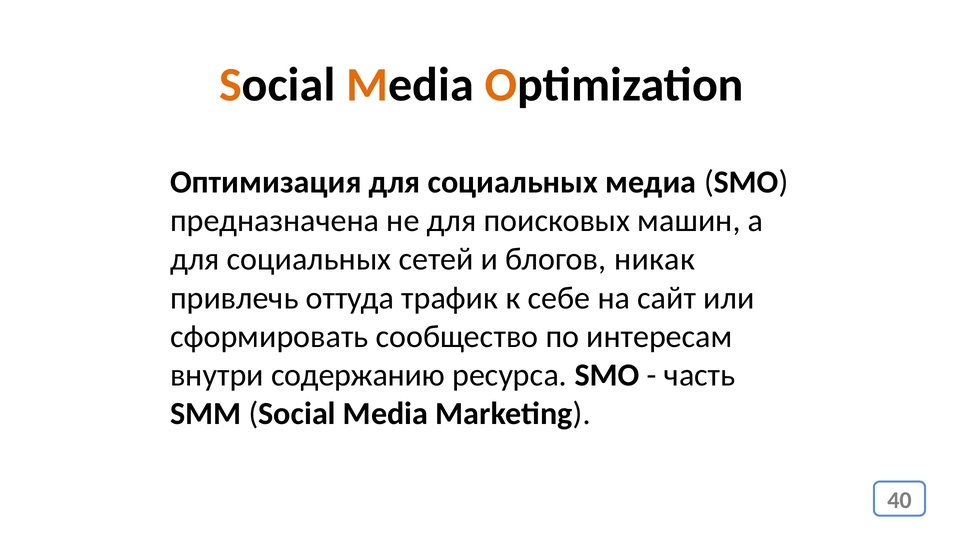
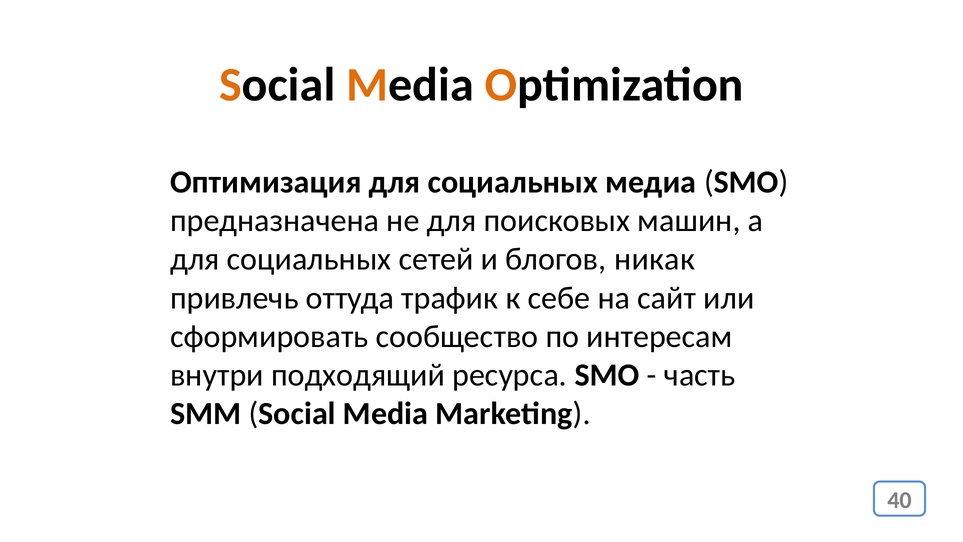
содержанию: содержанию -> подходящий (358, 375)
